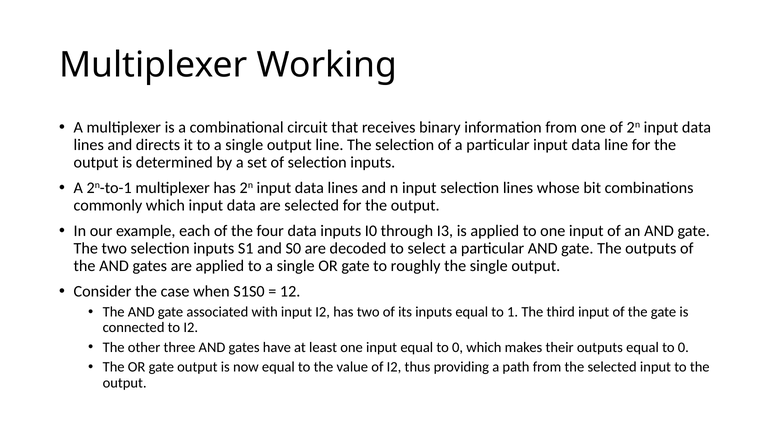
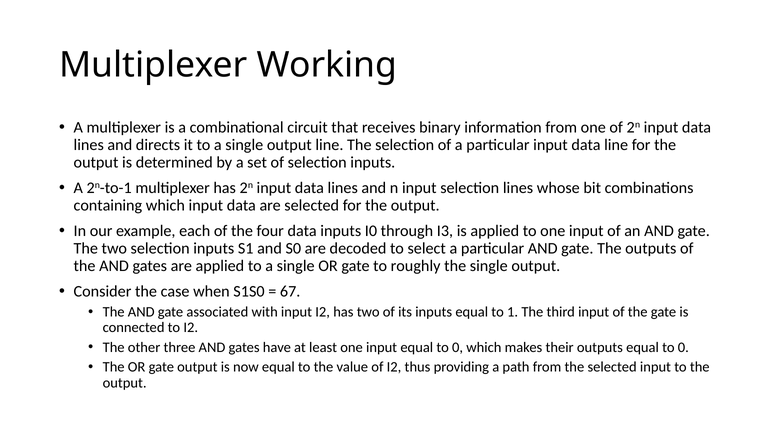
commonly: commonly -> containing (108, 205)
12: 12 -> 67 (290, 291)
